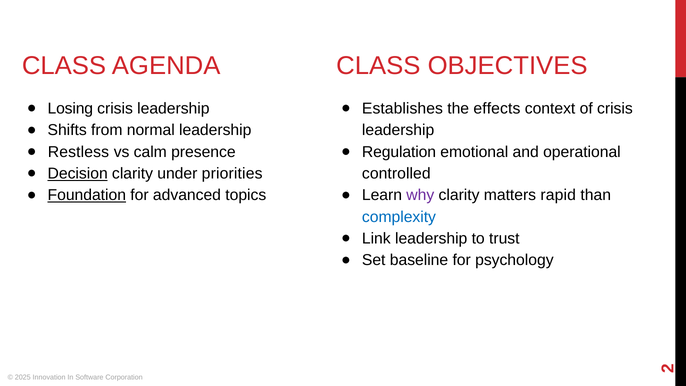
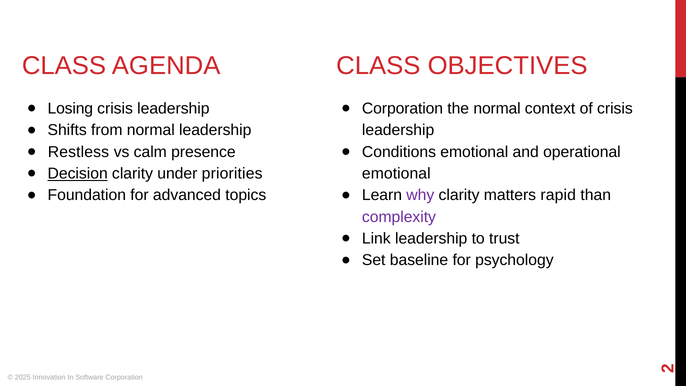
Establishes: Establishes -> Corporation (403, 108)
the effects: effects -> normal (497, 108)
Regulation: Regulation -> Conditions (399, 152)
controlled: controlled -> emotional (396, 173)
Foundation underline: present -> none (87, 195)
complexity colour: blue -> purple (399, 217)
